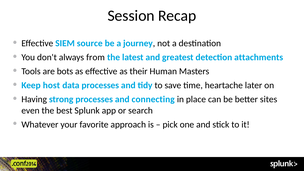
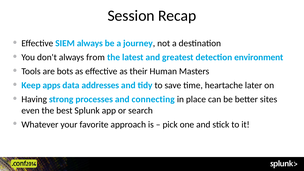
SIEM source: source -> always (90, 43)
attachments: attachments -> environment (259, 57)
host: host -> apps (51, 85)
data processes: processes -> addresses (100, 85)
